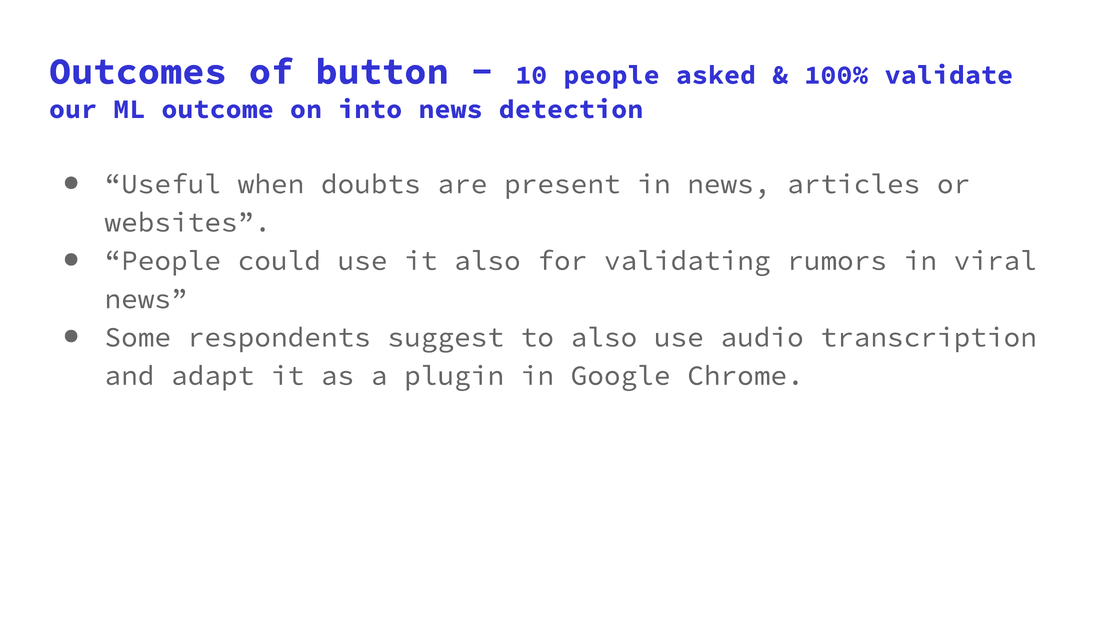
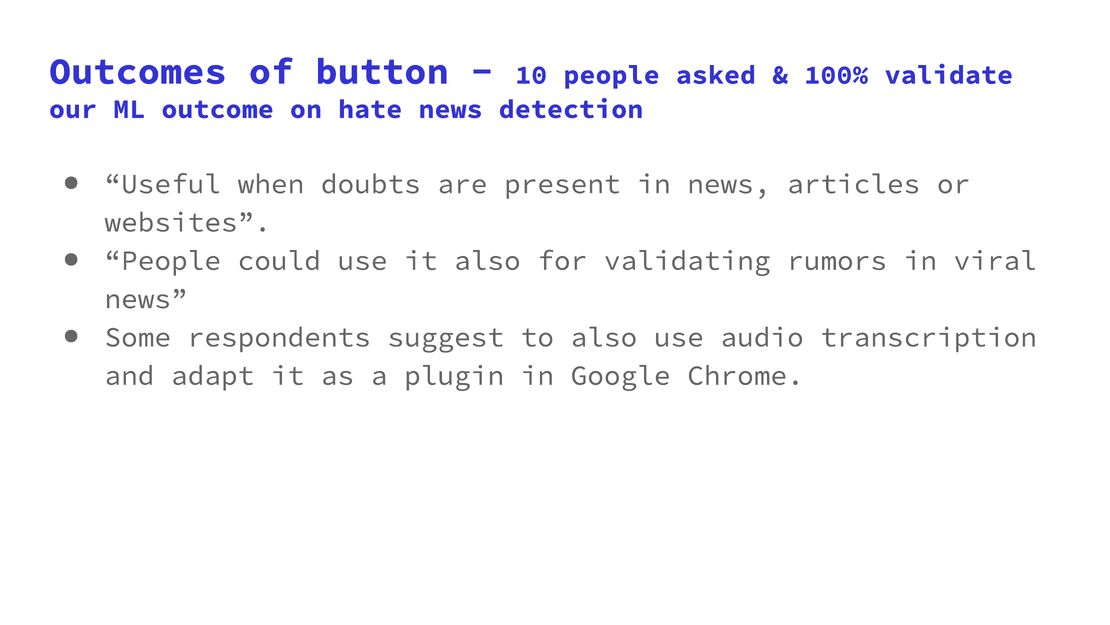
into: into -> hate (370, 109)
